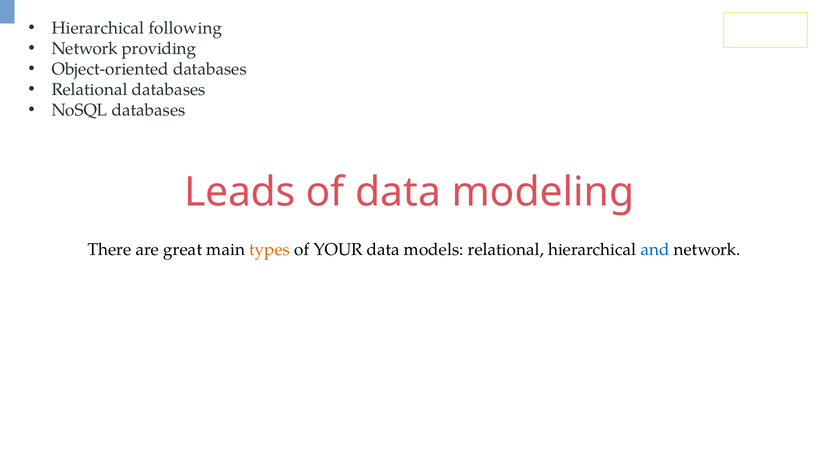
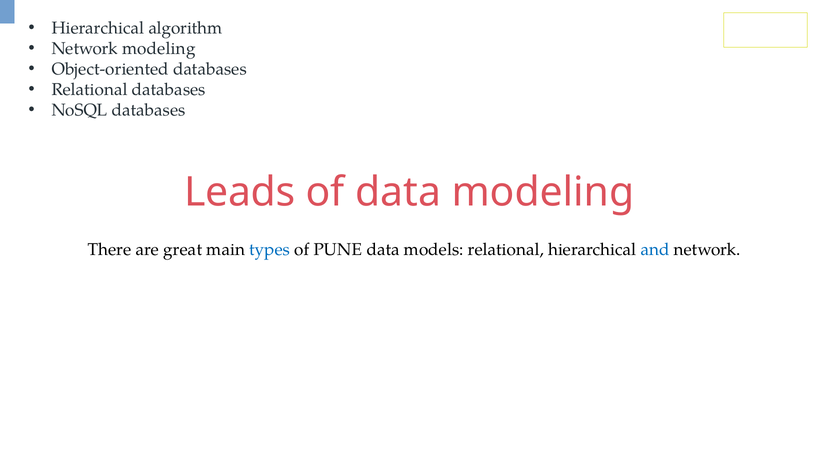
following: following -> algorithm (185, 28)
Network providing: providing -> modeling (159, 49)
types colour: orange -> blue (270, 250)
YOUR: YOUR -> PUNE (338, 250)
